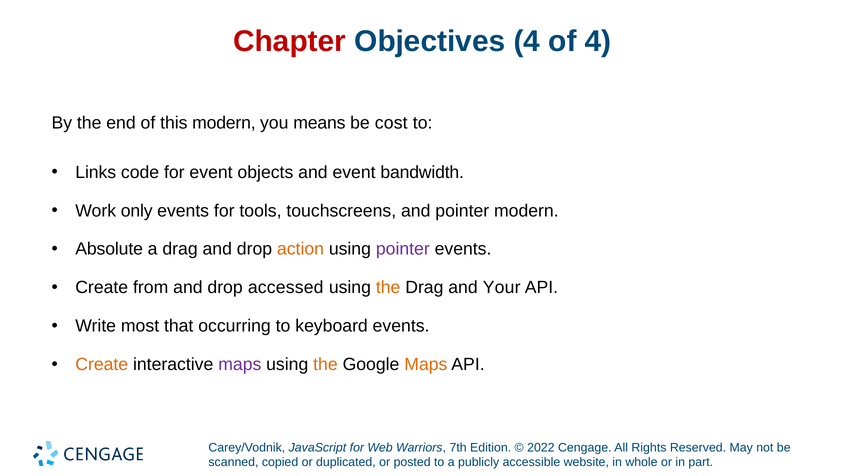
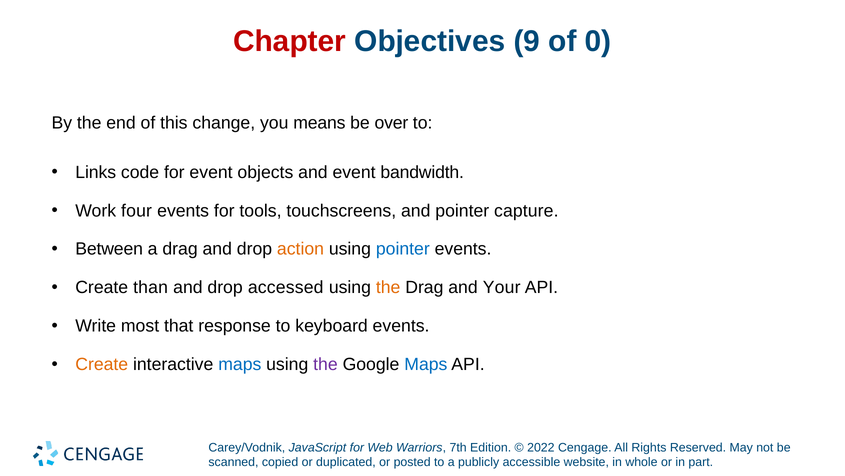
Objectives 4: 4 -> 9 (527, 41)
of 4: 4 -> 0 (598, 41)
this modern: modern -> change (224, 123)
cost: cost -> over (391, 123)
only: only -> four (137, 210)
pointer modern: modern -> capture (526, 210)
Absolute: Absolute -> Between (109, 249)
pointer colour: purple -> blue (403, 249)
from: from -> than (151, 287)
occurring: occurring -> response (235, 326)
maps colour: purple -> blue (240, 364)
the colour: orange -> purple (325, 364)
Maps colour: orange -> blue (426, 364)
